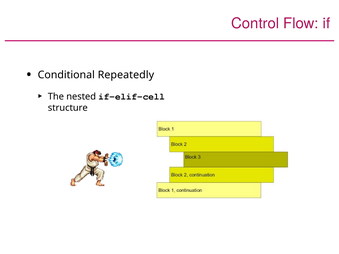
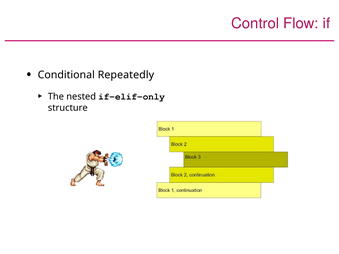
if-elif-cell: if-elif-cell -> if-elif-only (132, 97)
